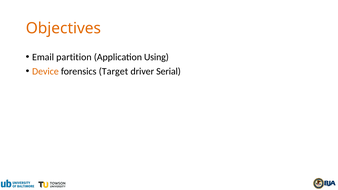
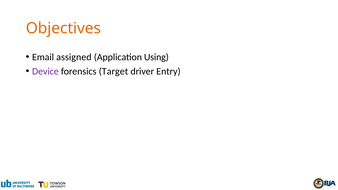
partition: partition -> assigned (74, 57)
Device colour: orange -> purple (45, 71)
Serial: Serial -> Entry (168, 71)
